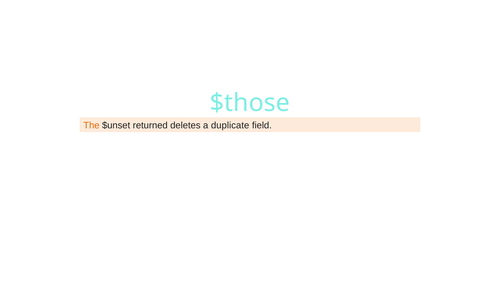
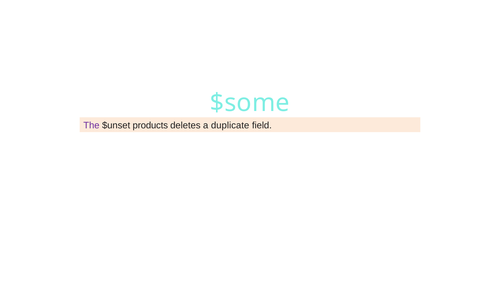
$those: $those -> $some (250, 103)
The colour: orange -> purple (91, 126)
returned: returned -> products (150, 126)
